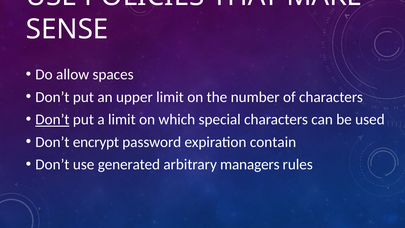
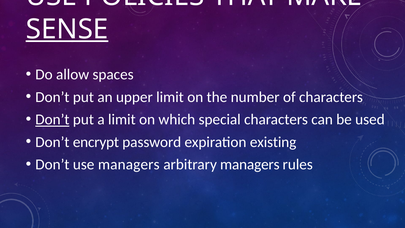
SENSE underline: none -> present (67, 29)
contain: contain -> existing (273, 142)
use generated: generated -> managers (129, 164)
